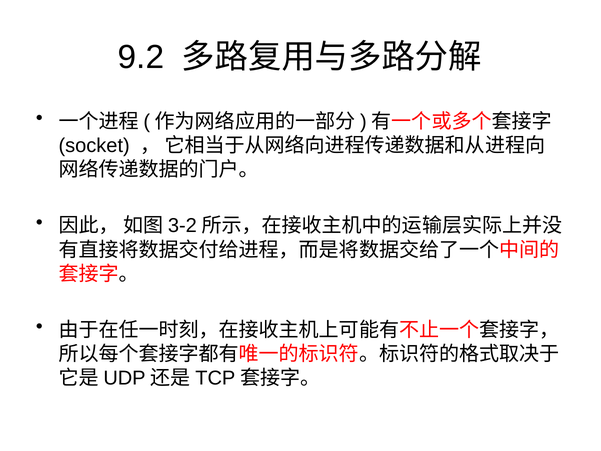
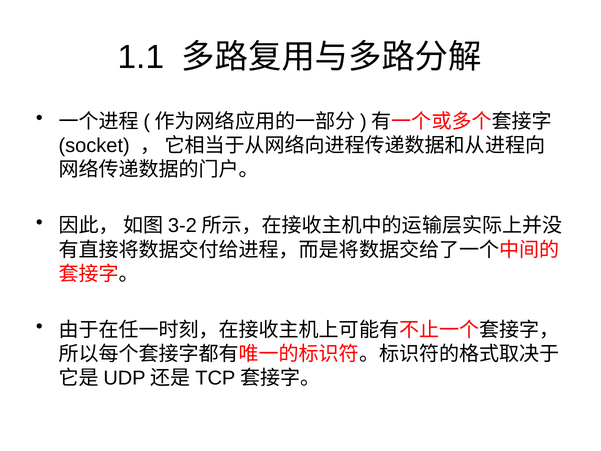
9.2: 9.2 -> 1.1 (141, 57)
